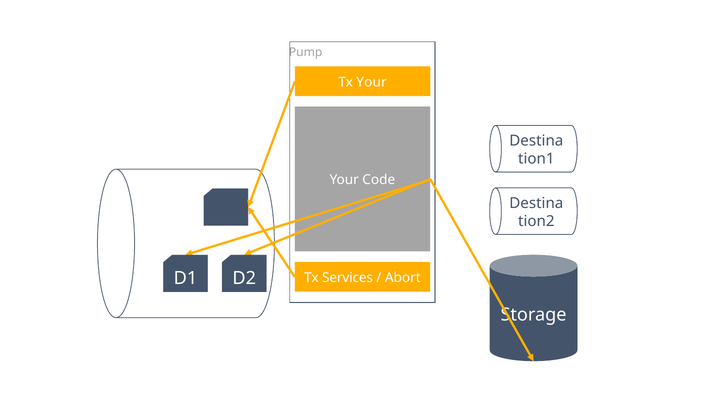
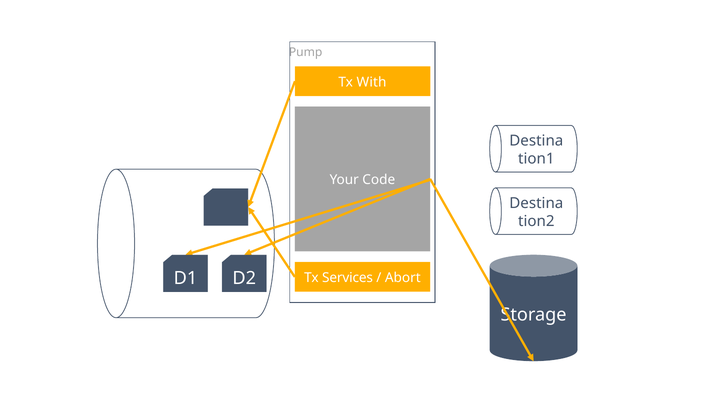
Tx Your: Your -> With (372, 82)
